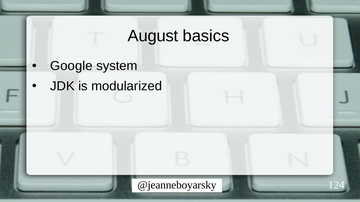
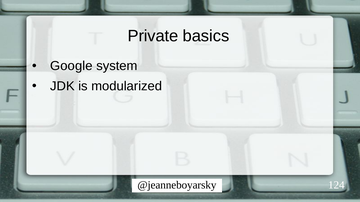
August: August -> Private (153, 36)
